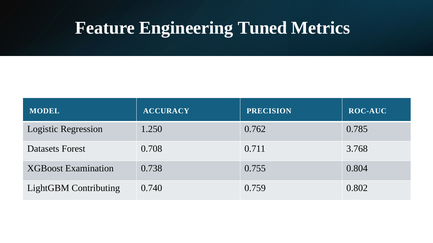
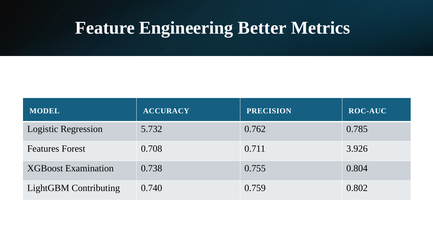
Tuned: Tuned -> Better (262, 28)
1.250: 1.250 -> 5.732 (152, 129)
Datasets: Datasets -> Features (43, 149)
3.768: 3.768 -> 3.926 (357, 149)
